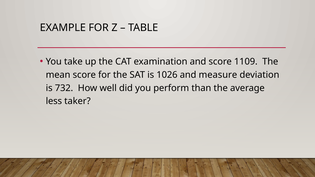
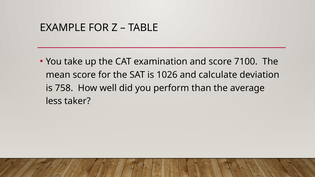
1109: 1109 -> 7100 (246, 62)
measure: measure -> calculate (218, 75)
732: 732 -> 758 (64, 88)
